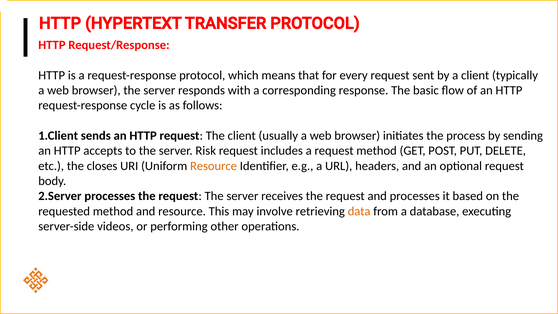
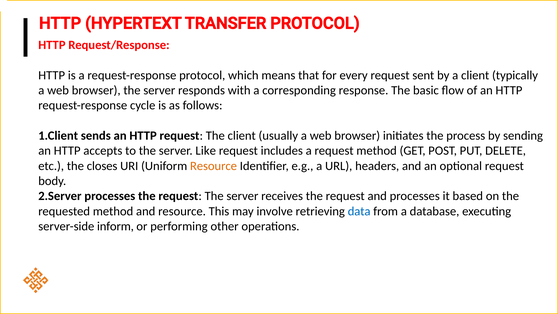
Risk: Risk -> Like (206, 151)
data colour: orange -> blue (359, 211)
videos: videos -> inform (115, 226)
